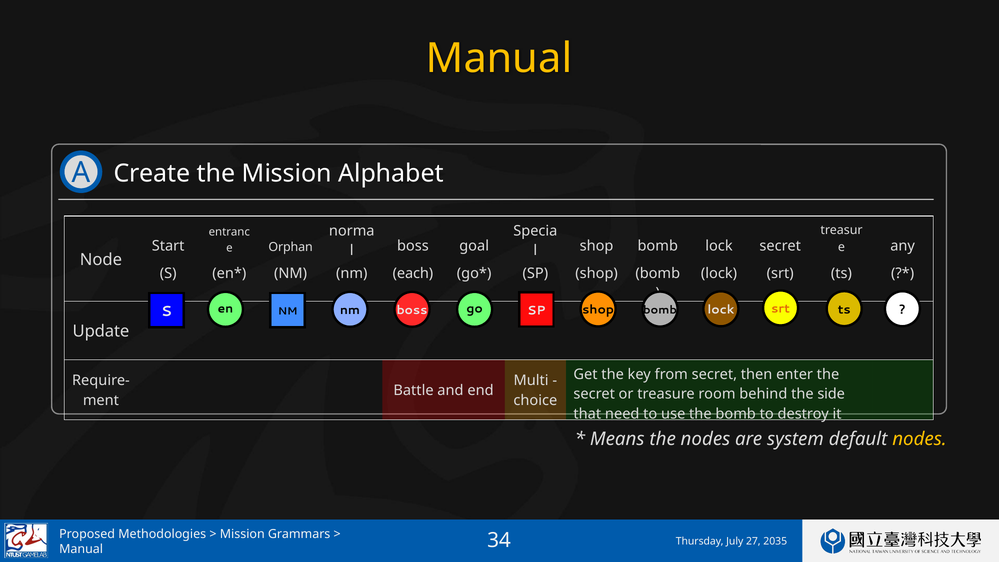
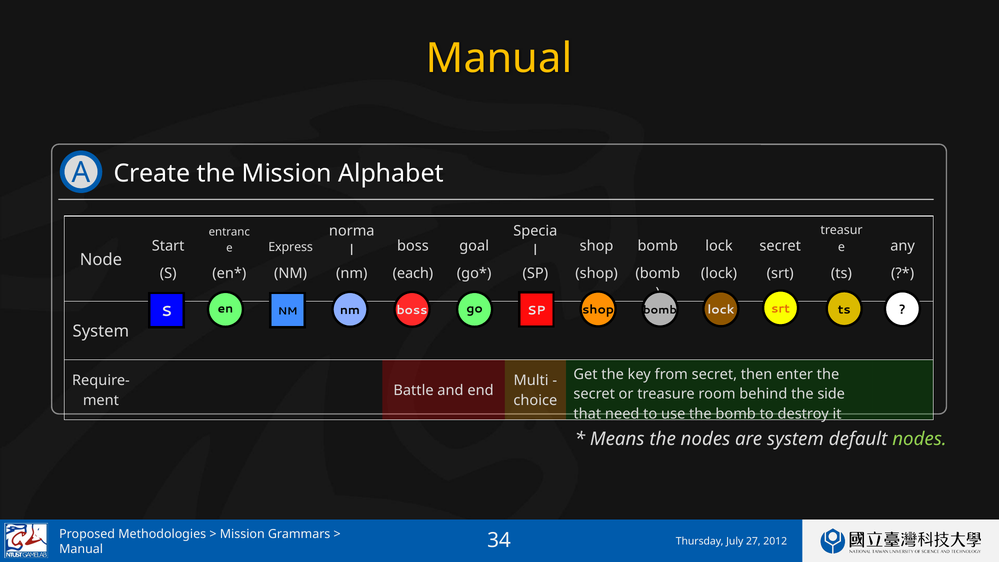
Orphan: Orphan -> Express (291, 247)
Update: Update -> System (101, 331)
nodes colour: yellow -> light green (919, 439)
2035: 2035 -> 2012 (775, 541)
